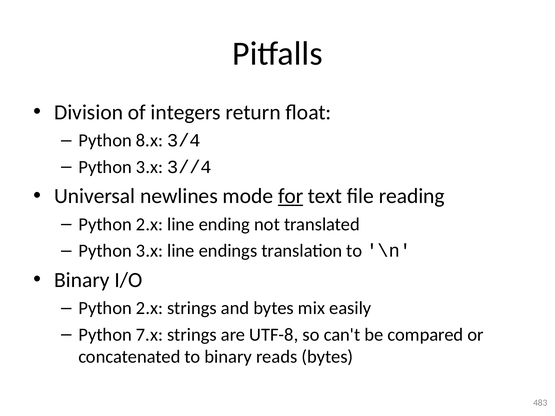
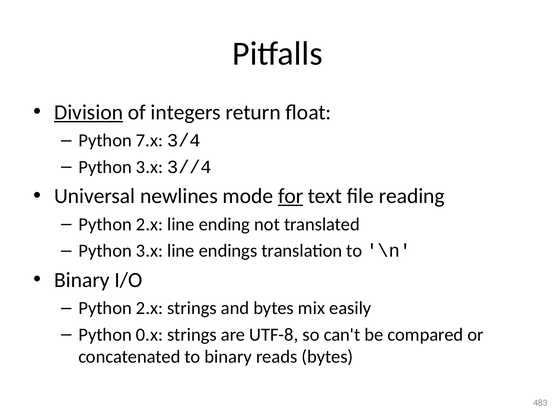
Division underline: none -> present (89, 112)
8.x: 8.x -> 7.x (149, 141)
7.x: 7.x -> 0.x (149, 335)
